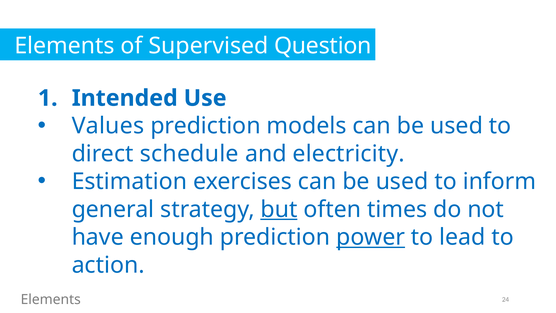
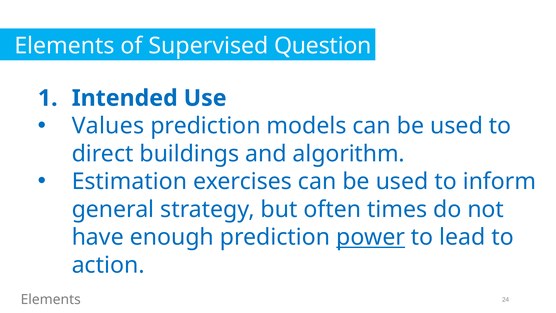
schedule: schedule -> buildings (189, 154)
electricity: electricity -> algorithm (349, 154)
but underline: present -> none (279, 209)
